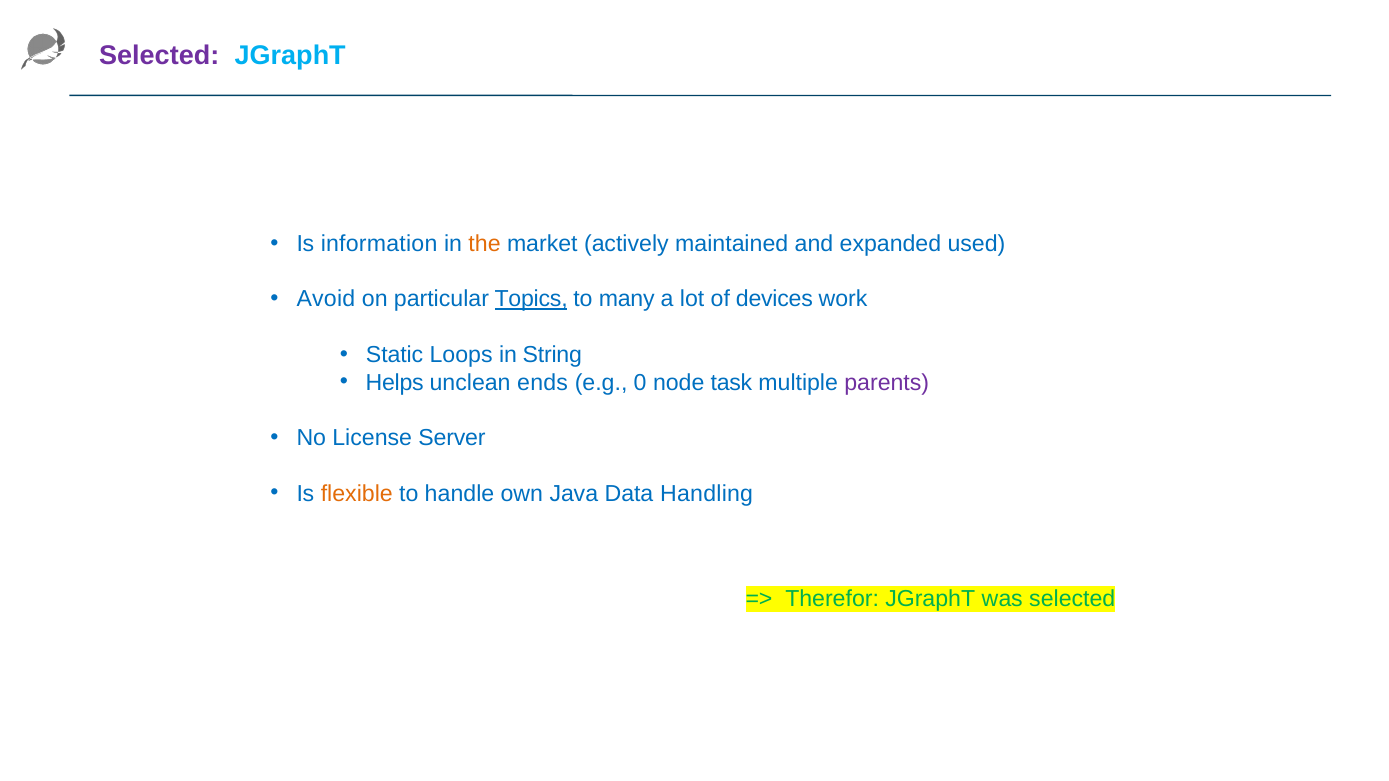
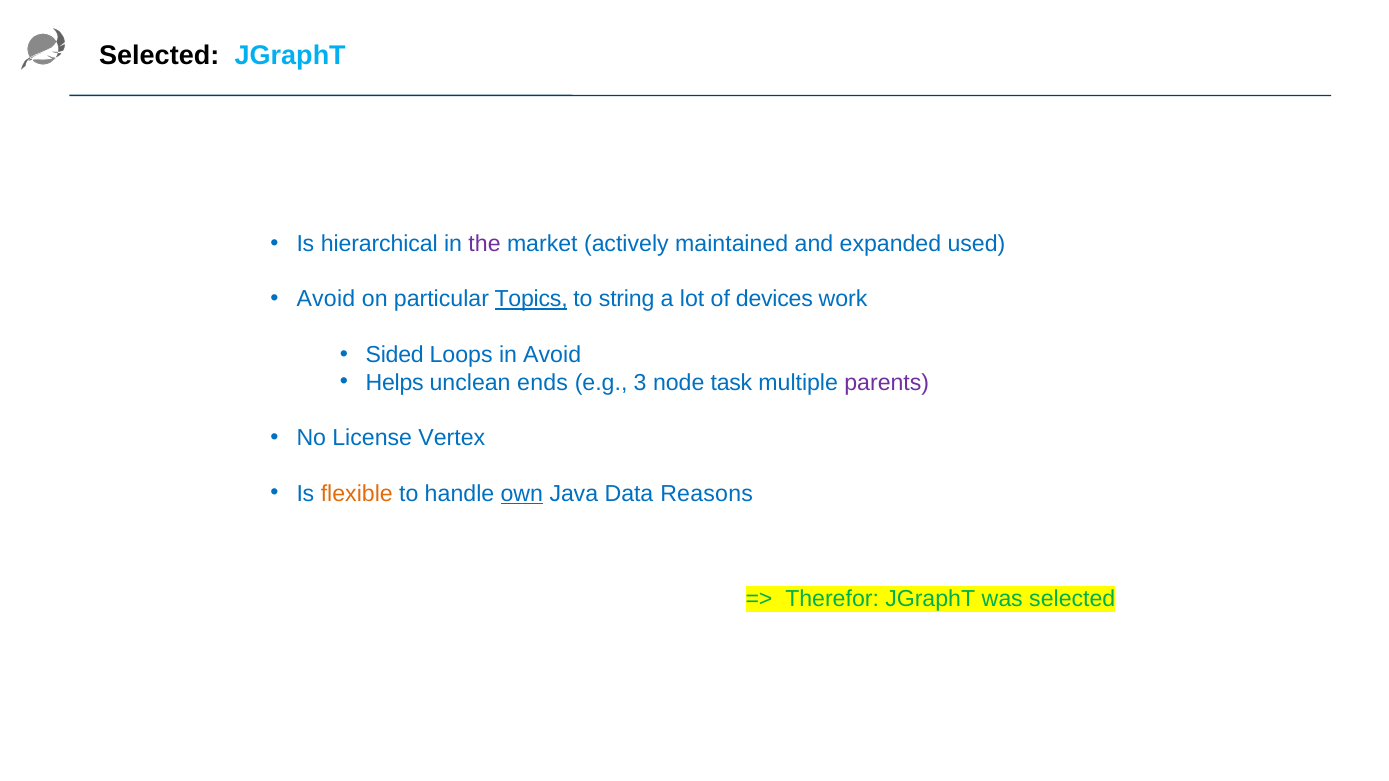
Selected colour: purple -> black (159, 56)
information: information -> hierarchical (379, 244)
the colour: orange -> purple (485, 244)
many: many -> string (627, 299)
Static: Static -> Sided (395, 355)
in String: String -> Avoid (552, 355)
0: 0 -> 3 (640, 383)
Server: Server -> Vertex (452, 438)
own underline: none -> present (522, 494)
Handling: Handling -> Reasons (707, 494)
